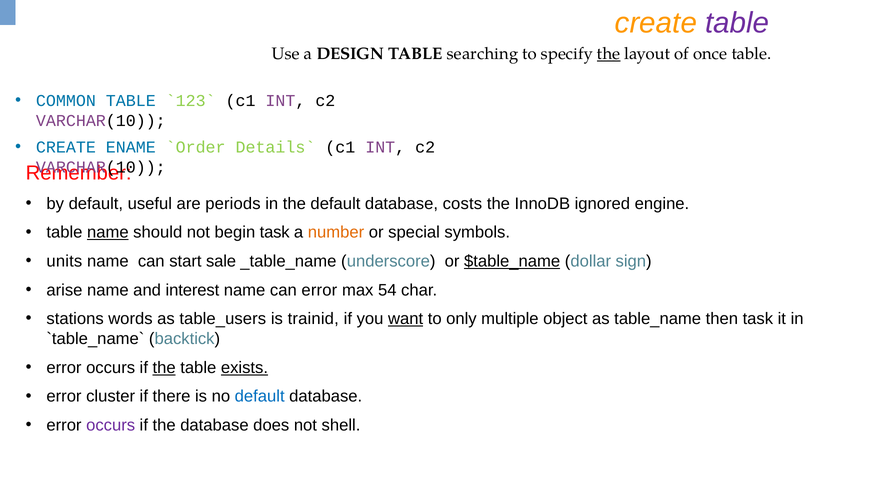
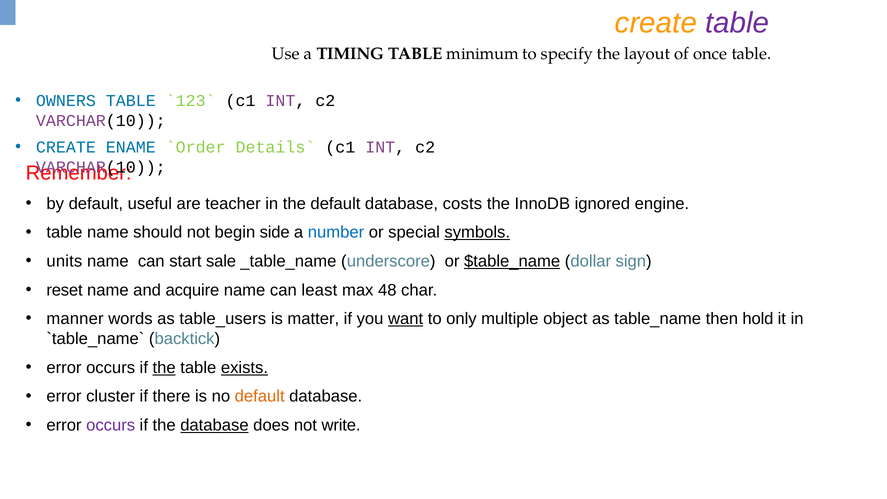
DESIGN: DESIGN -> TIMING (350, 54)
searching: searching -> minimum (483, 54)
the underline: present -> none (609, 54)
COMMON: COMMON -> OWNERS (66, 101)
periods: periods -> teacher (233, 204)
name underline: present -> none (108, 232)
begin task: task -> side (275, 232)
number colour: orange -> blue (336, 232)
symbols underline: none -> present (477, 232)
arise: arise -> reset (65, 290)
interest: interest -> acquire (192, 290)
can error: error -> least (319, 290)
54: 54 -> 48 (387, 290)
stations: stations -> manner (75, 319)
trainid: trainid -> matter (313, 319)
then task: task -> hold (758, 319)
default colour: blue -> orange (260, 396)
database underline: none -> present (214, 425)
shell: shell -> write (341, 425)
